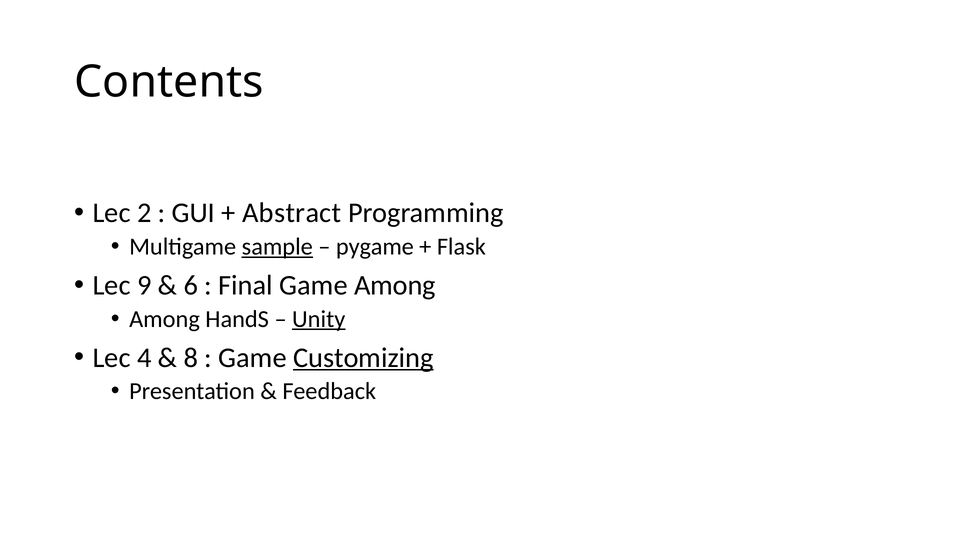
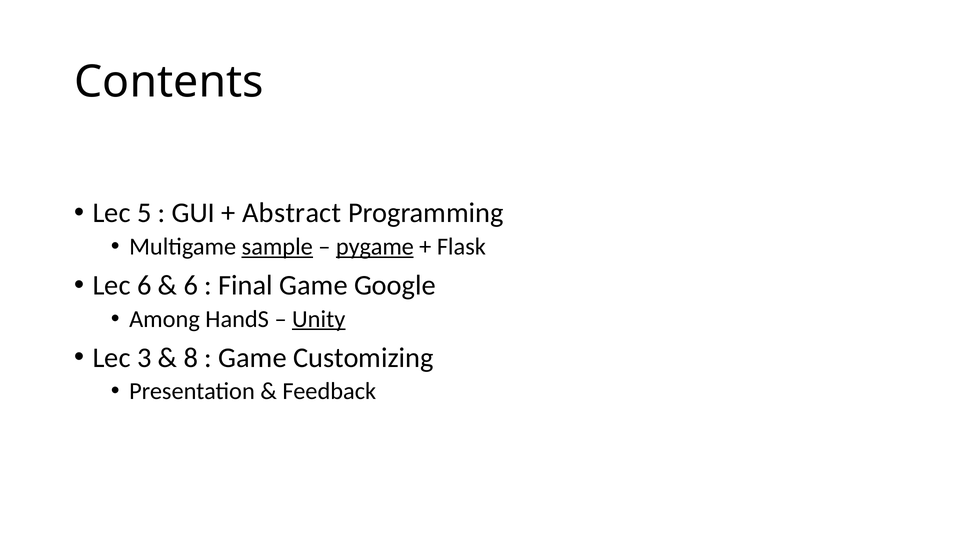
2: 2 -> 5 (144, 213)
pygame underline: none -> present (375, 246)
Lec 9: 9 -> 6 (144, 285)
Game Among: Among -> Google (395, 285)
4: 4 -> 3 (144, 357)
Customizing underline: present -> none (363, 357)
